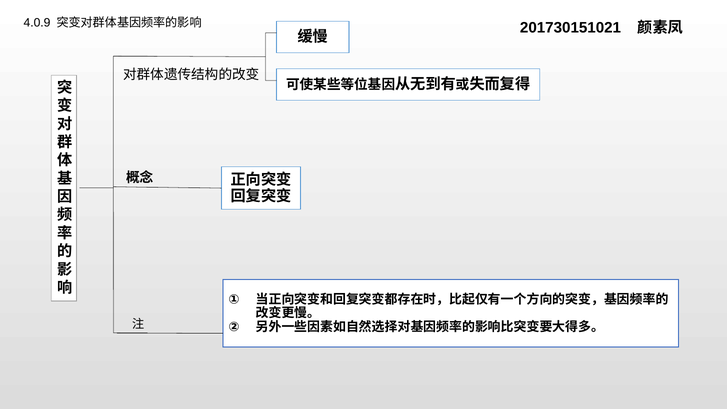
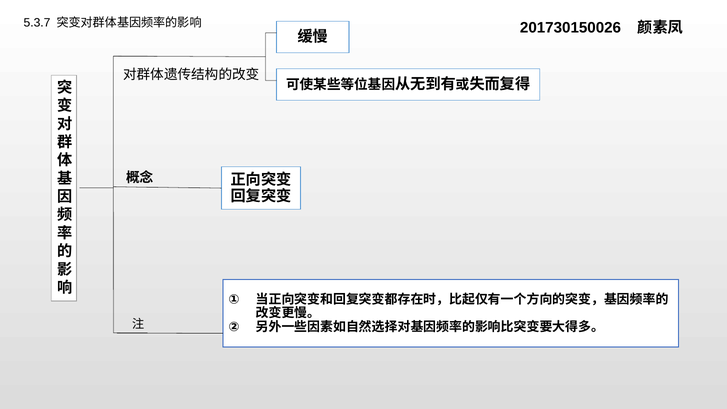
4.0.9: 4.0.9 -> 5.3.7 (37, 23)
201730151021: 201730151021 -> 201730150026 (571, 28)
